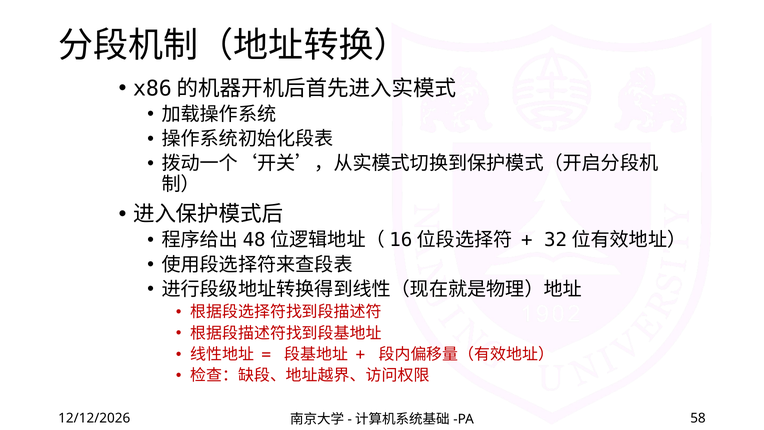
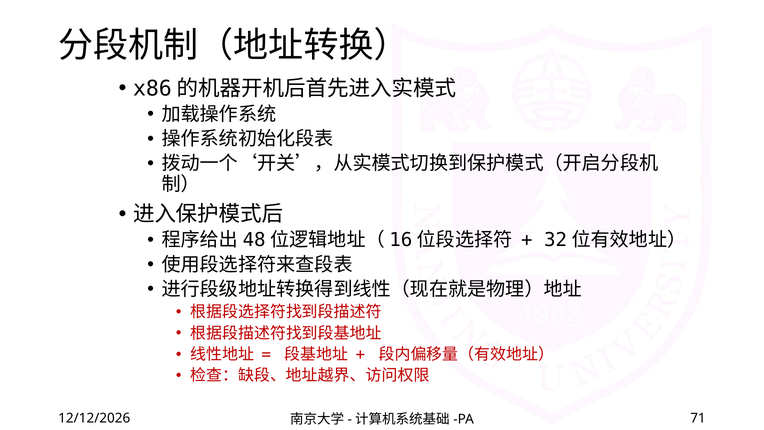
58: 58 -> 71 (698, 418)
